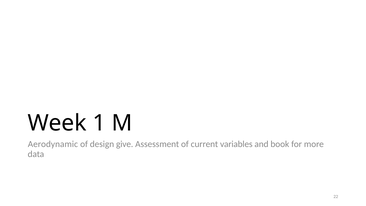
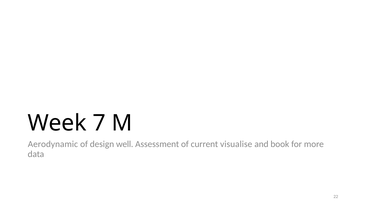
1: 1 -> 7 (99, 123)
give: give -> well (125, 144)
variables: variables -> visualise (236, 144)
